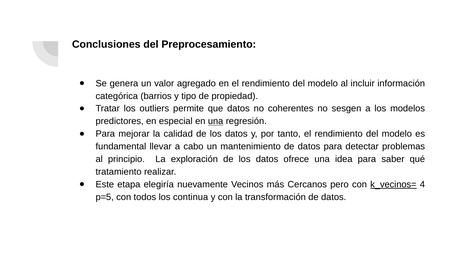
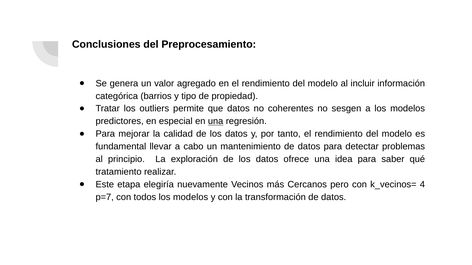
k_vecinos= underline: present -> none (393, 185)
p=5: p=5 -> p=7 (105, 197)
todos los continua: continua -> modelos (191, 197)
